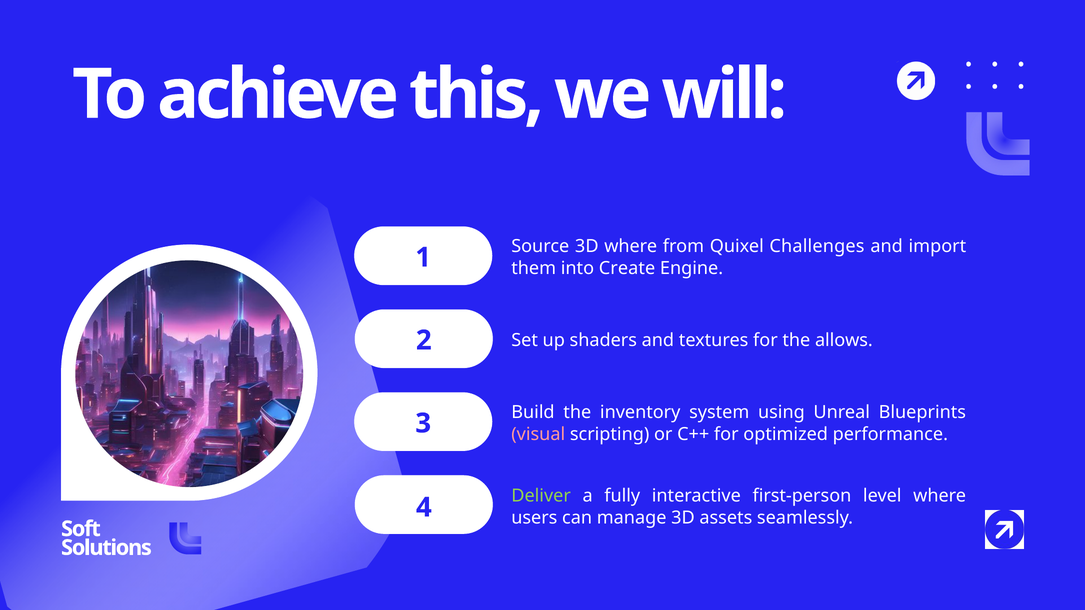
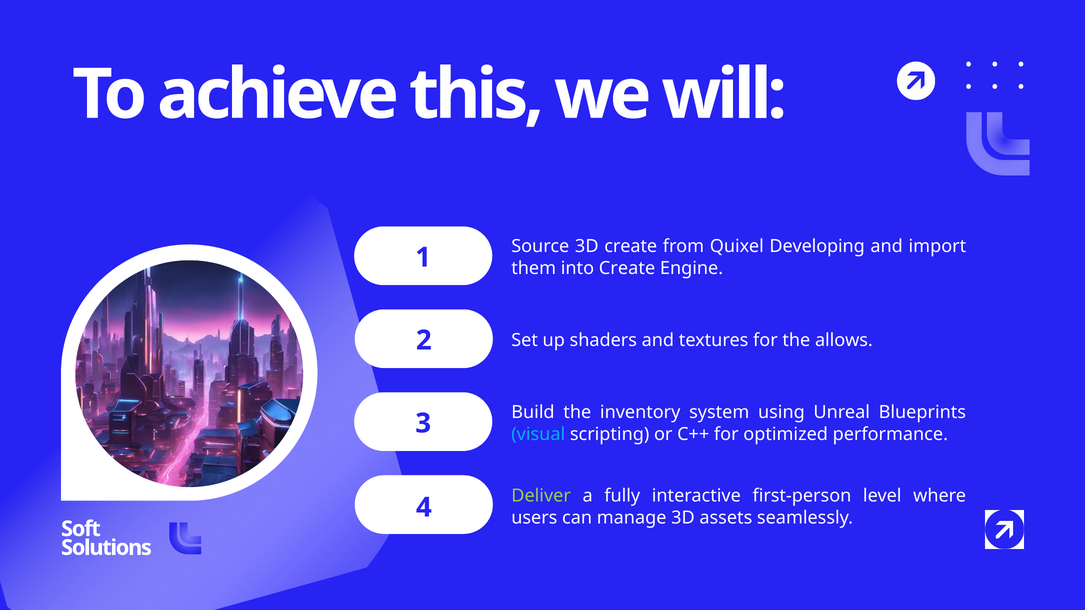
3D where: where -> create (631, 247)
Challenges: Challenges -> Developing (817, 247)
visual colour: pink -> light blue (538, 434)
